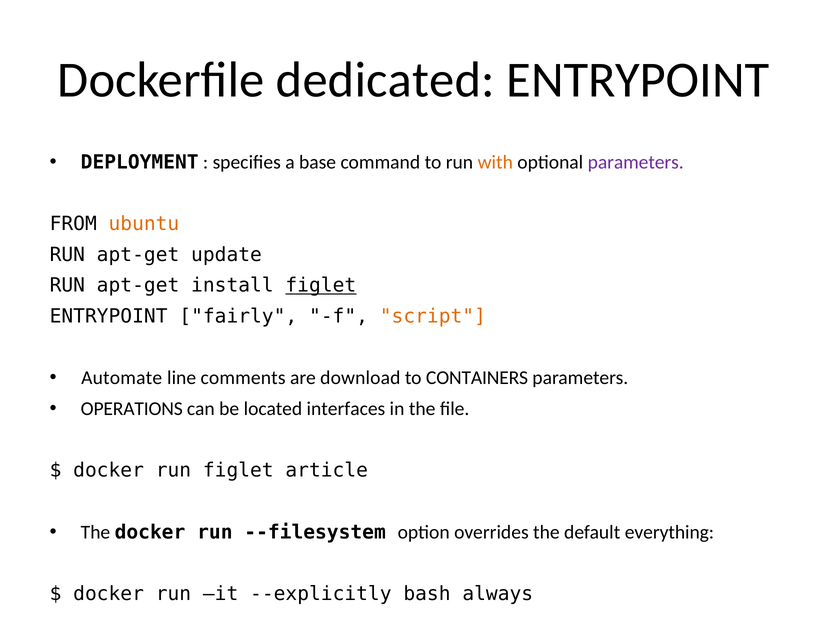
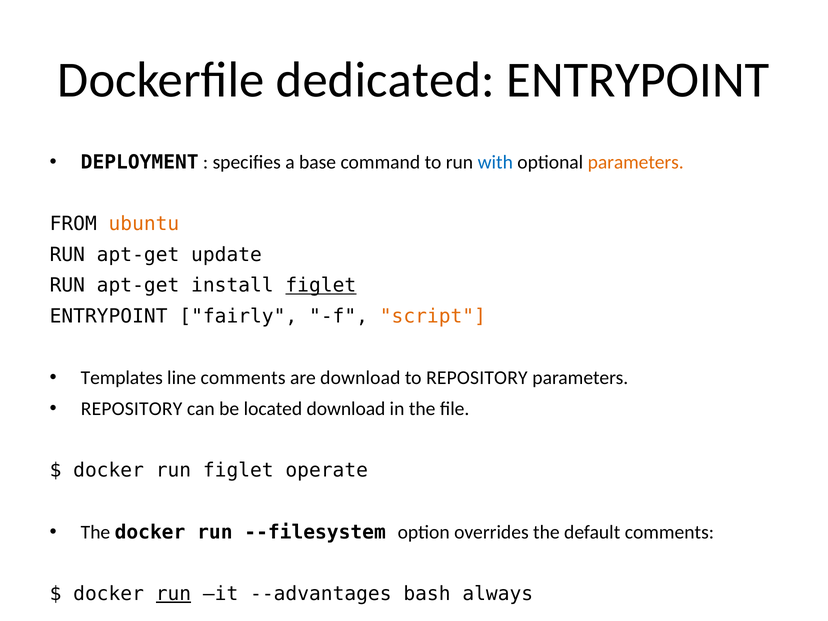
with colour: orange -> blue (495, 162)
parameters colour: purple -> orange (636, 162)
Automate: Automate -> Templates (122, 378)
to CONTAINERS: CONTAINERS -> REPOSITORY (477, 378)
OPERATIONS: OPERATIONS -> REPOSITORY (132, 409)
located interfaces: interfaces -> download (346, 409)
article: article -> operate (327, 471)
default everything: everything -> comments (669, 532)
run underline: none -> present (173, 594)
--explicitly: --explicitly -> --advantages (321, 594)
